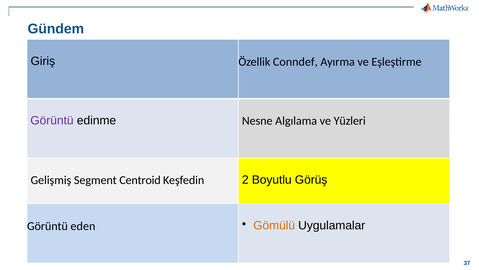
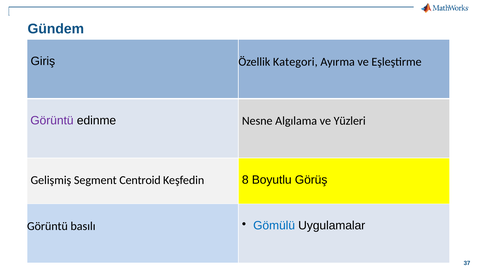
Conndef: Conndef -> Kategori (295, 62)
2: 2 -> 8 (245, 179)
eden: eden -> basılı (83, 226)
Gömülü colour: orange -> blue (274, 225)
